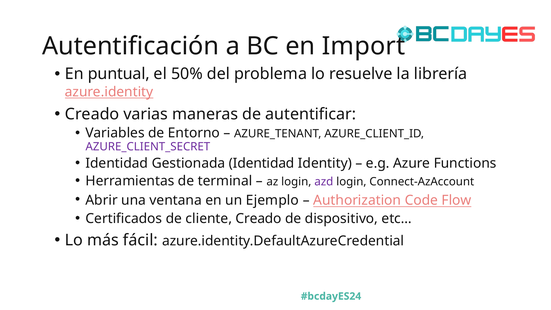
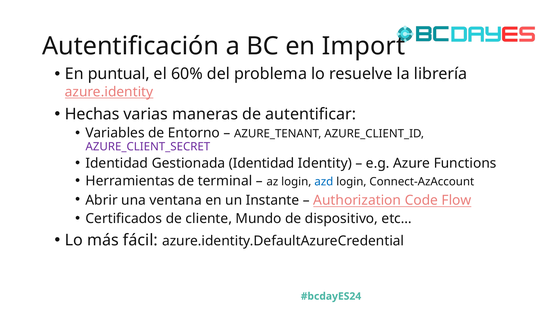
50%: 50% -> 60% (187, 74)
Creado: Creado -> Hechas (92, 114)
azd colour: purple -> blue (324, 182)
Ejemplo: Ejemplo -> Instante (273, 200)
cliente Creado: Creado -> Mundo (259, 218)
